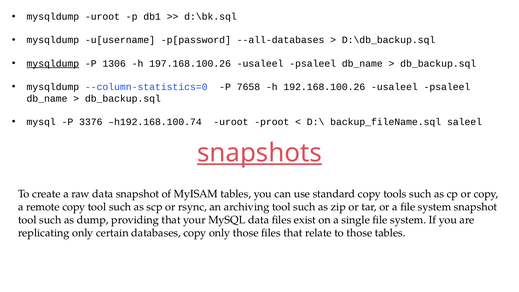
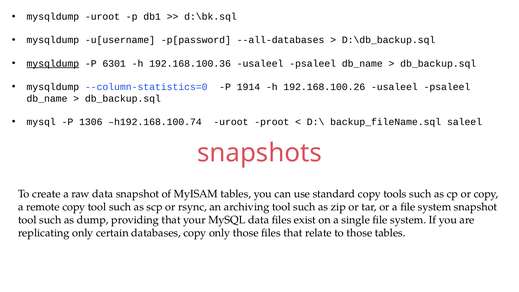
1306: 1306 -> 6301 (114, 63)
197.168.100.26: 197.168.100.26 -> 192.168.100.36 (190, 63)
7658: 7658 -> 1914 (248, 87)
3376: 3376 -> 1306 (91, 122)
snapshots underline: present -> none (259, 153)
